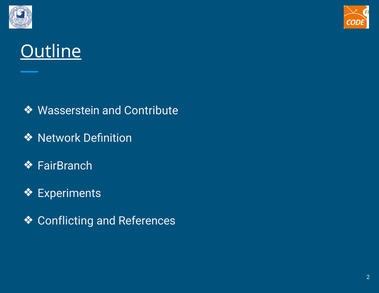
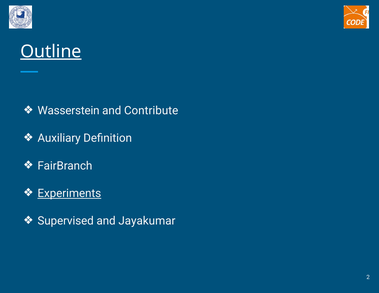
Network: Network -> Auxiliary (59, 138)
Experiments underline: none -> present (69, 193)
Conflicting: Conflicting -> Supervised (66, 221)
References: References -> Jayakumar (147, 221)
